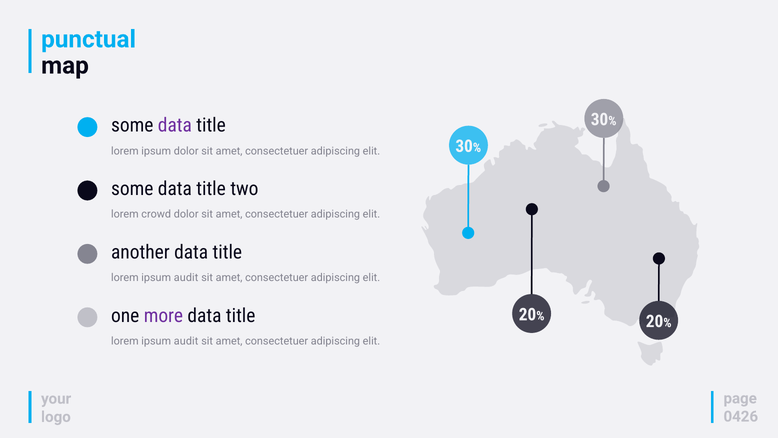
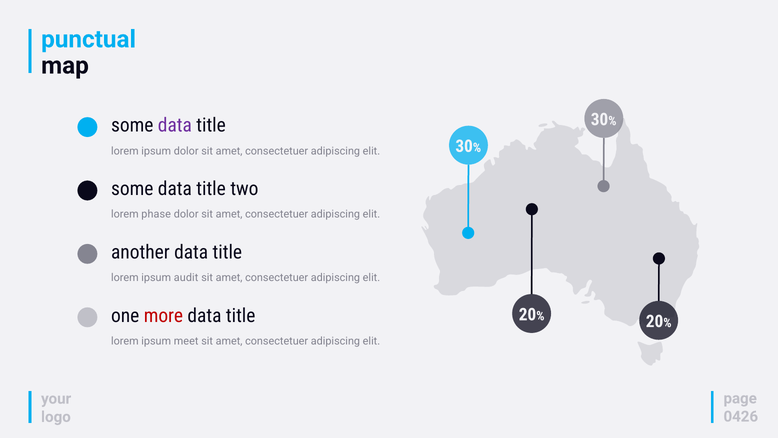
crowd: crowd -> phase (156, 214)
more colour: purple -> red (163, 315)
audit: audit -> meet (186, 341)
